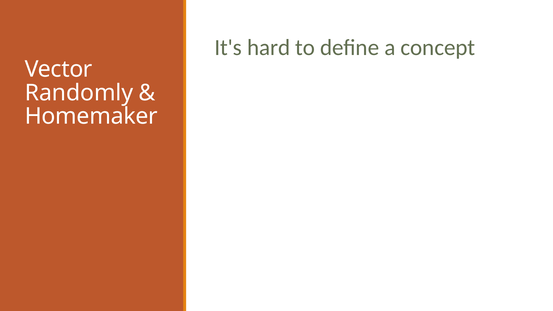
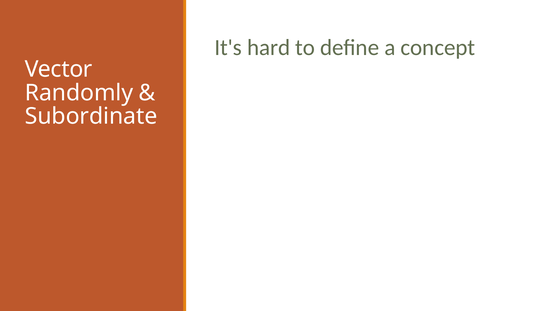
Homemaker: Homemaker -> Subordinate (91, 116)
